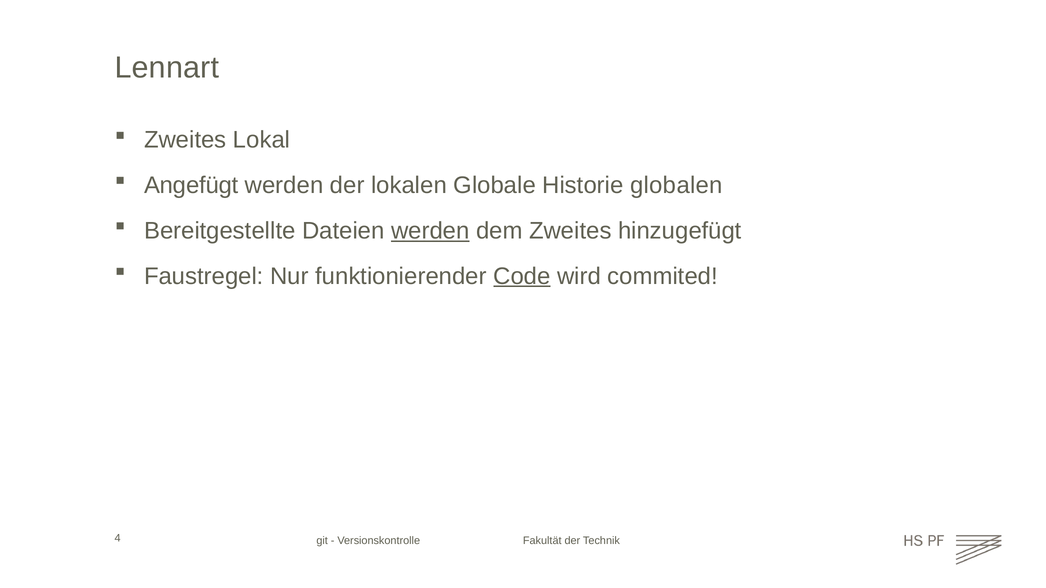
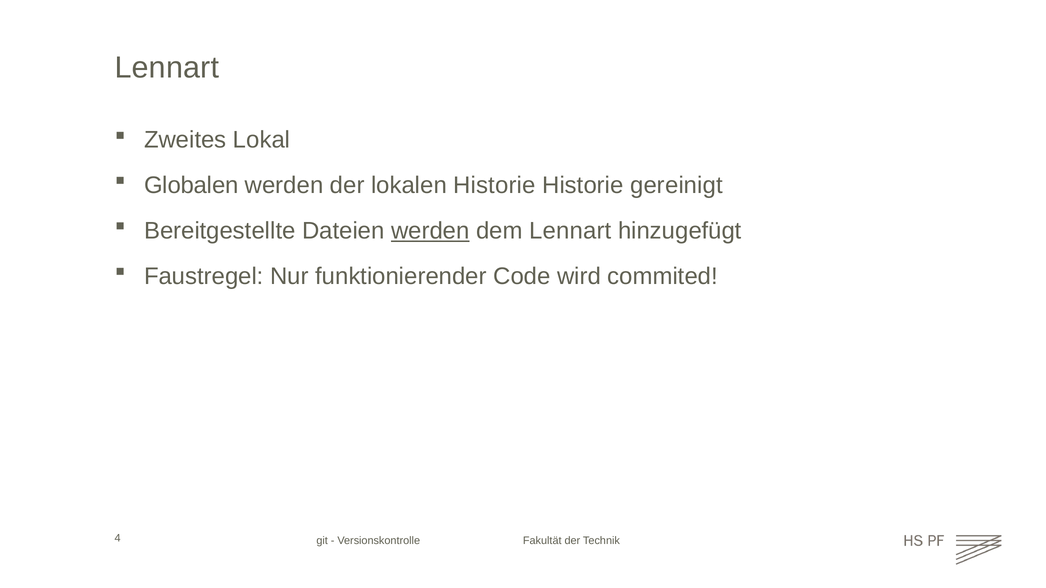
Angefügt: Angefügt -> Globalen (191, 186)
lokalen Globale: Globale -> Historie (495, 186)
globalen: globalen -> gereinigt (676, 186)
dem Zweites: Zweites -> Lennart (570, 231)
Code underline: present -> none (522, 276)
